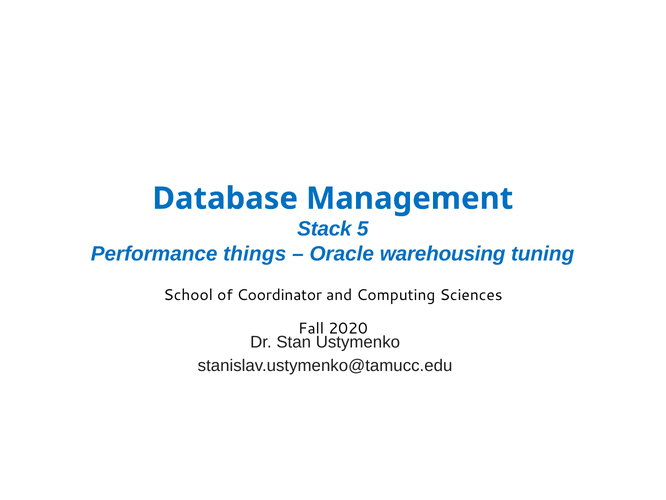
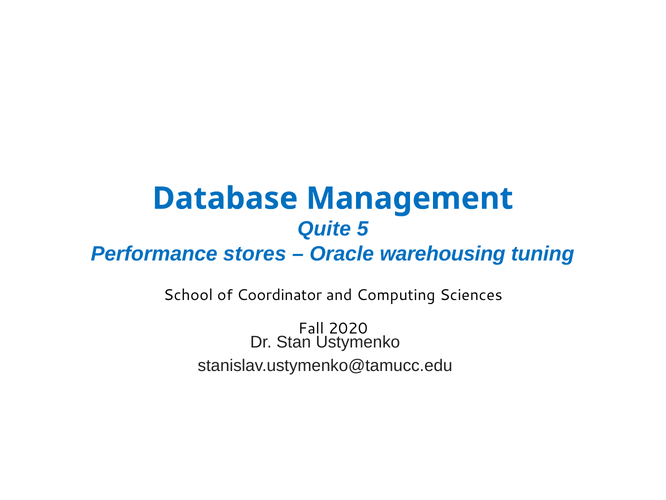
Stack: Stack -> Quite (324, 229)
things: things -> stores (255, 254)
